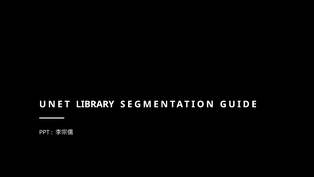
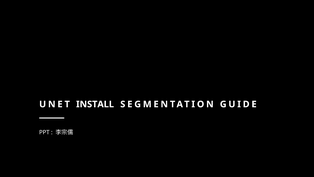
LIBRARY: LIBRARY -> INSTALL (95, 104)
